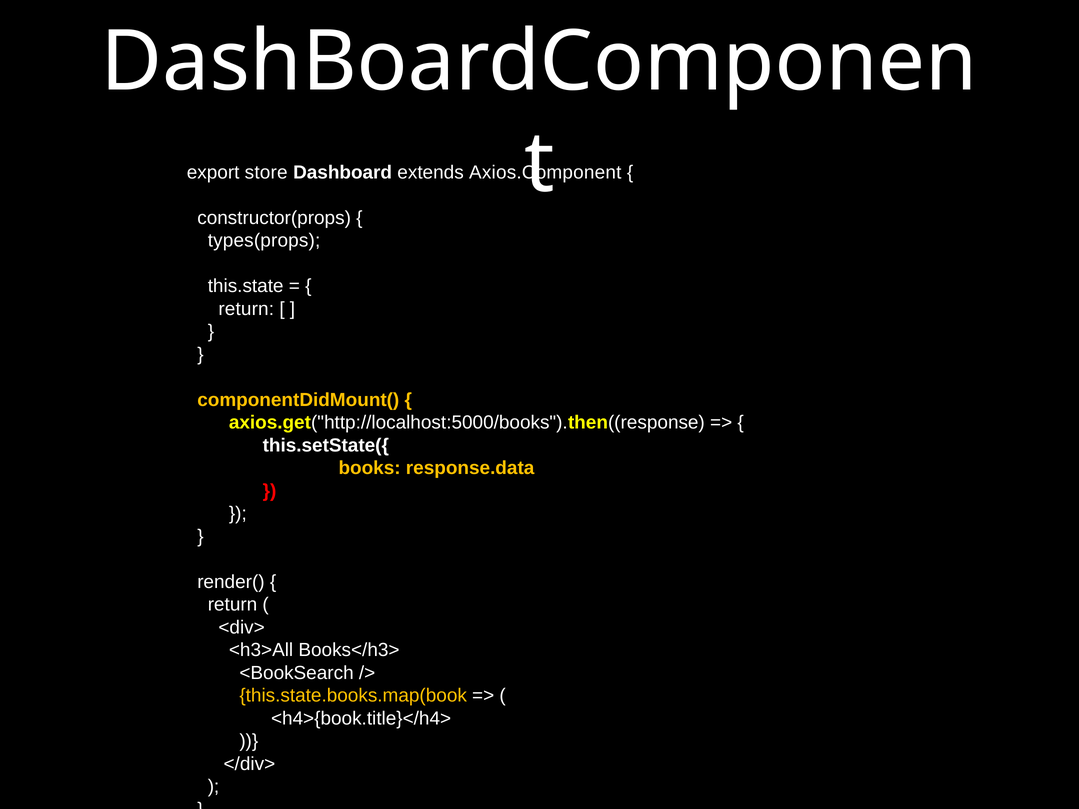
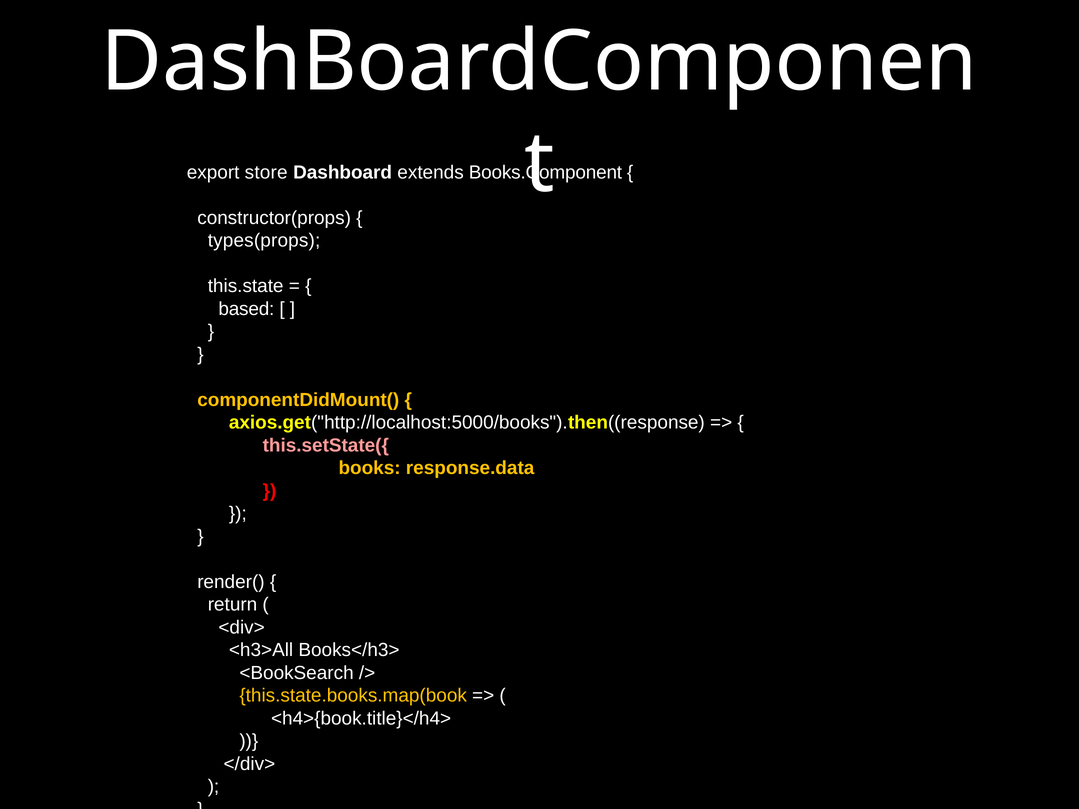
Axios.Component: Axios.Component -> Books.Component (545, 172)
return: return -> based (246, 309)
this.setState({ colour: white -> pink (326, 445)
